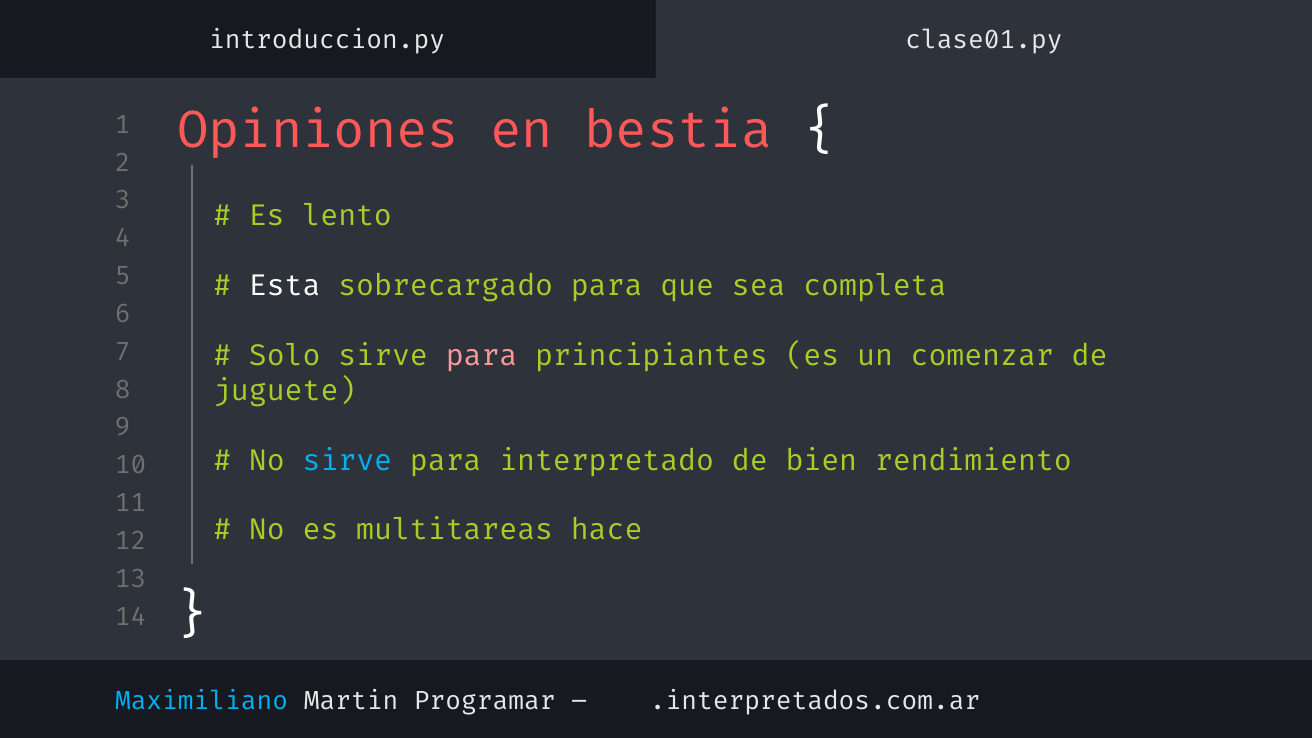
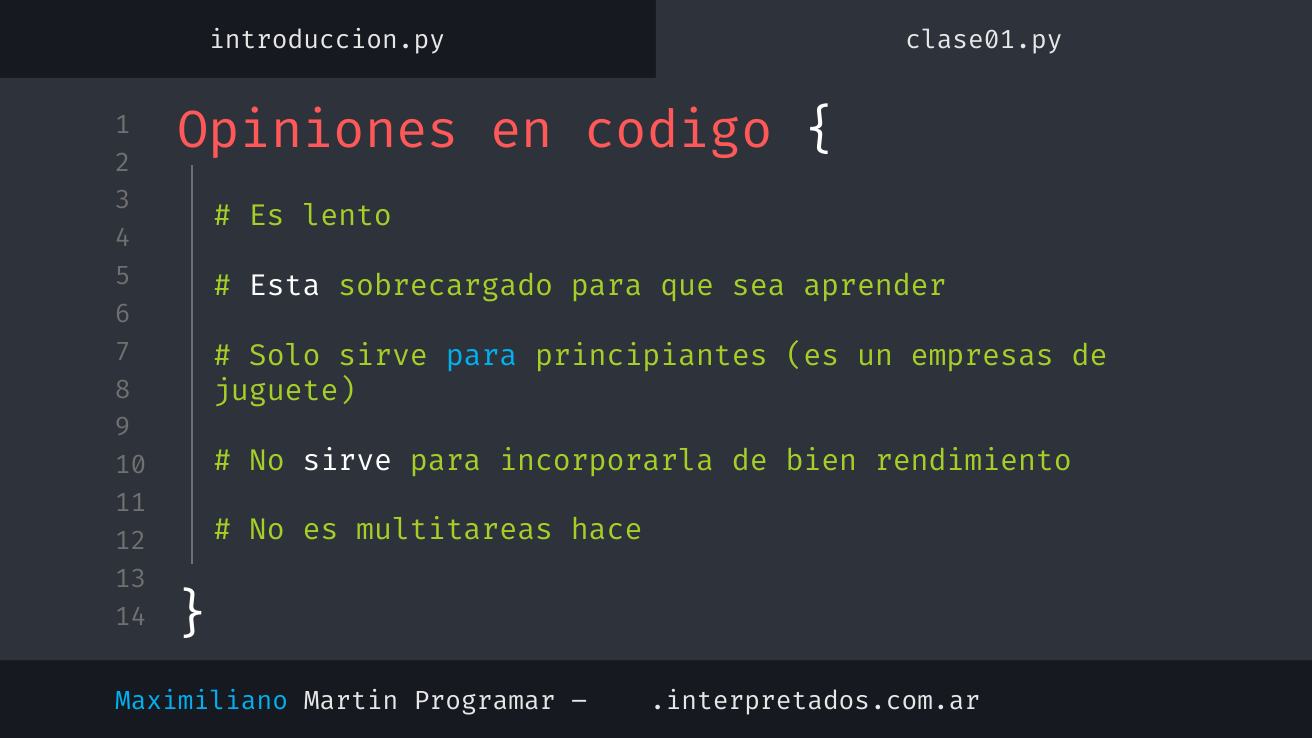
bestia: bestia -> codigo (678, 131)
completa: completa -> aprender (875, 286)
para colour: pink -> light blue (482, 356)
comenzar: comenzar -> empresas (982, 356)
sirve colour: light blue -> white (347, 460)
interpretado: interpretado -> incorporarla (607, 460)
